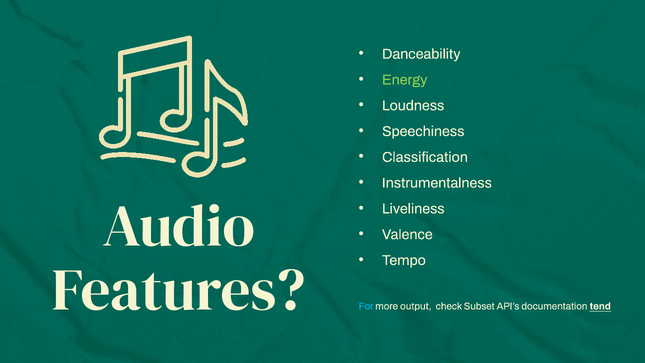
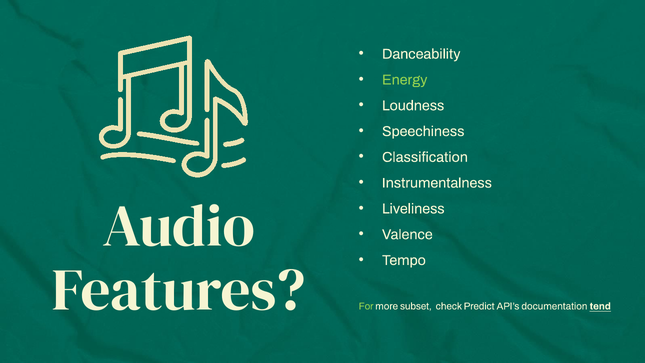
For colour: light blue -> light green (366, 306)
output: output -> subset (416, 306)
Subset: Subset -> Predict (479, 306)
